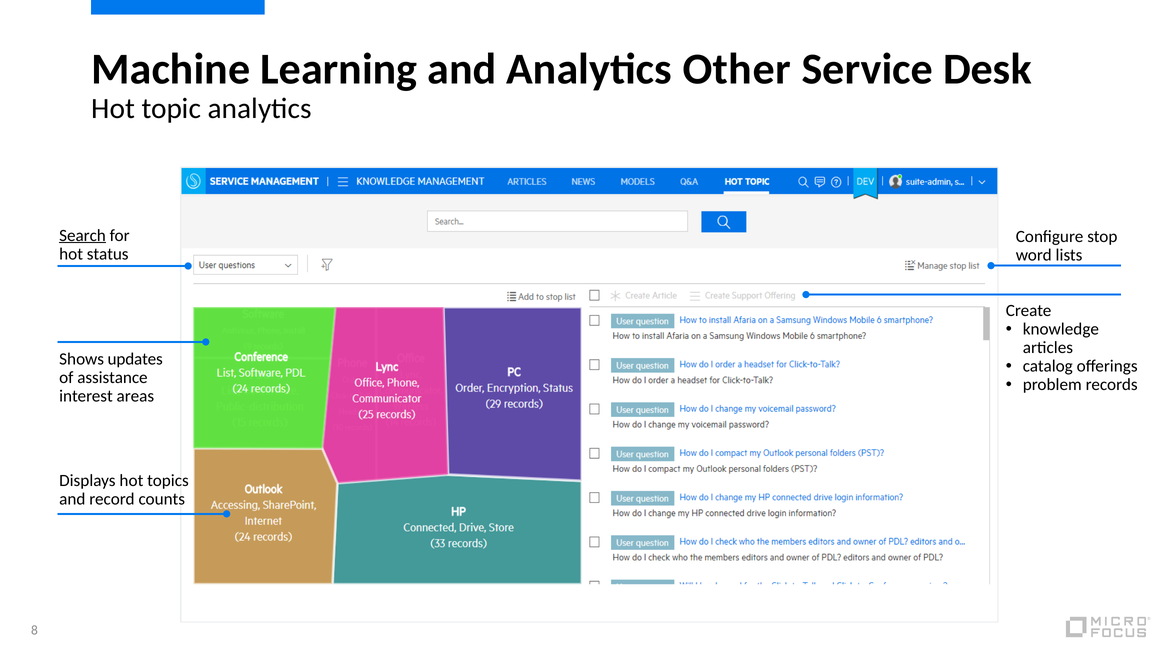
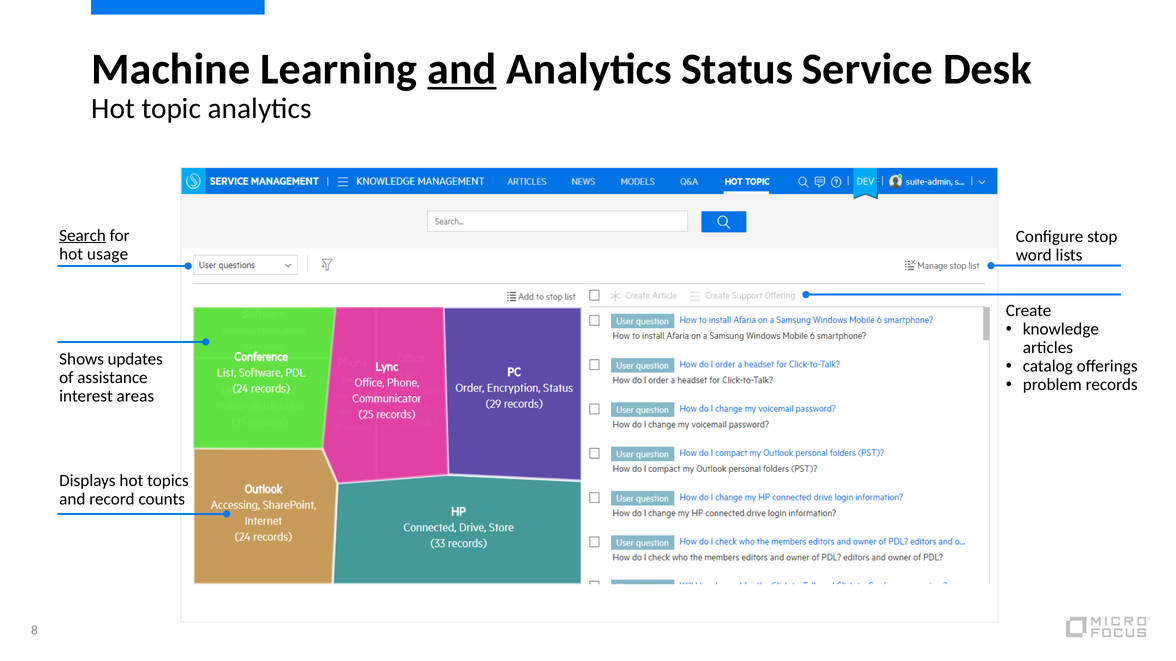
and underline: none -> present (462, 69)
Other: Other -> Status (737, 69)
status: status -> usage (108, 254)
